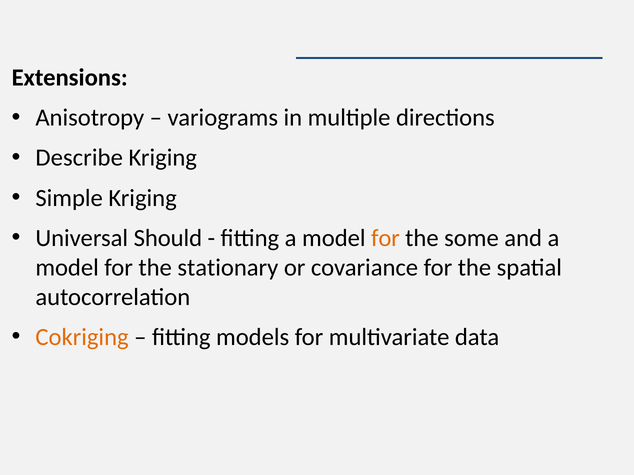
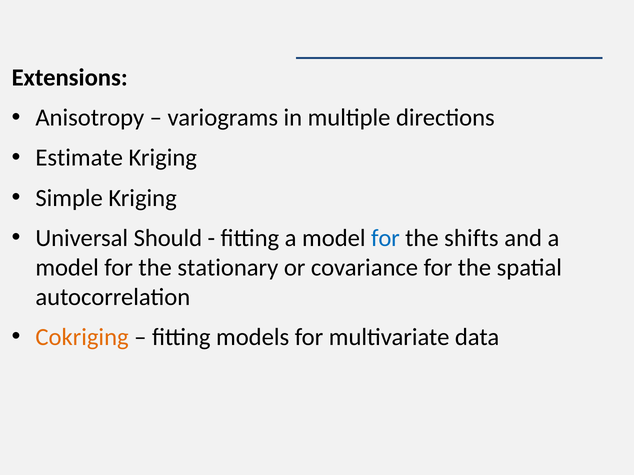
Describe: Describe -> Estimate (79, 158)
for colour: orange -> blue (385, 238)
some: some -> shifts (471, 238)
